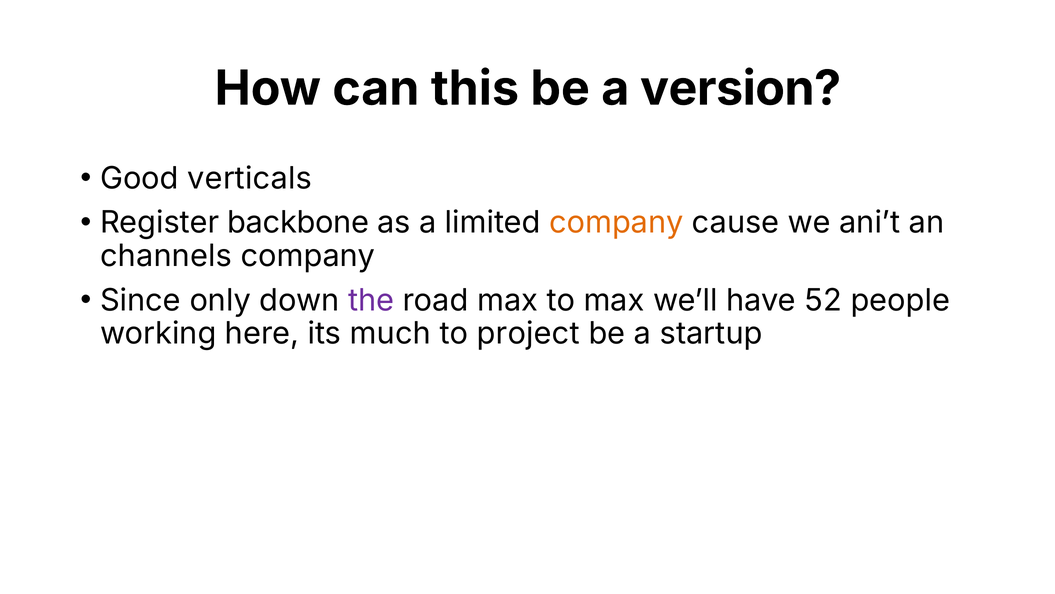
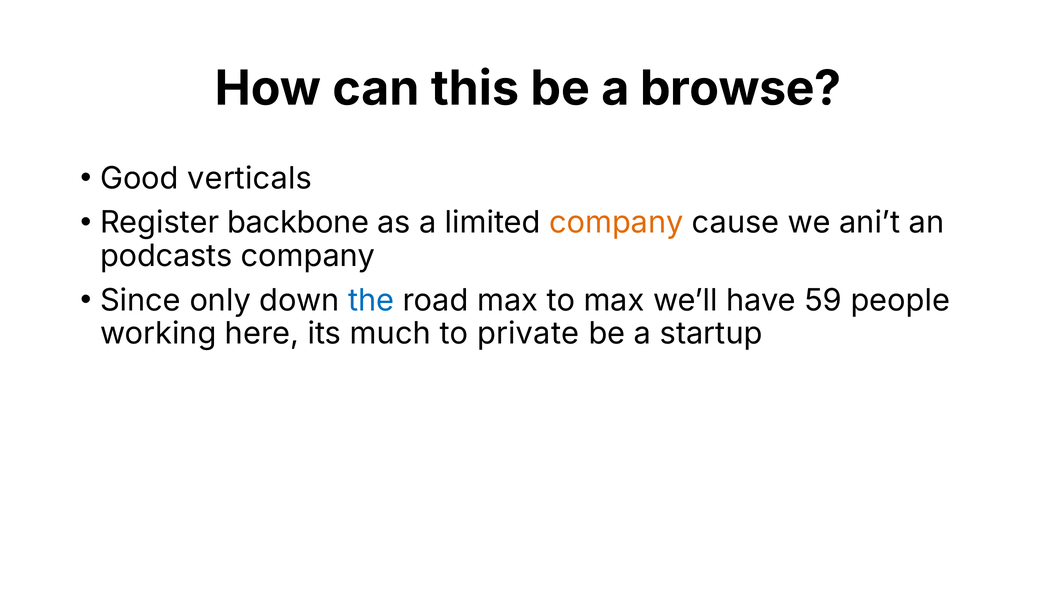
version: version -> browse (741, 89)
channels: channels -> podcasts (166, 256)
the colour: purple -> blue (371, 300)
52: 52 -> 59 (823, 300)
project: project -> private (528, 333)
